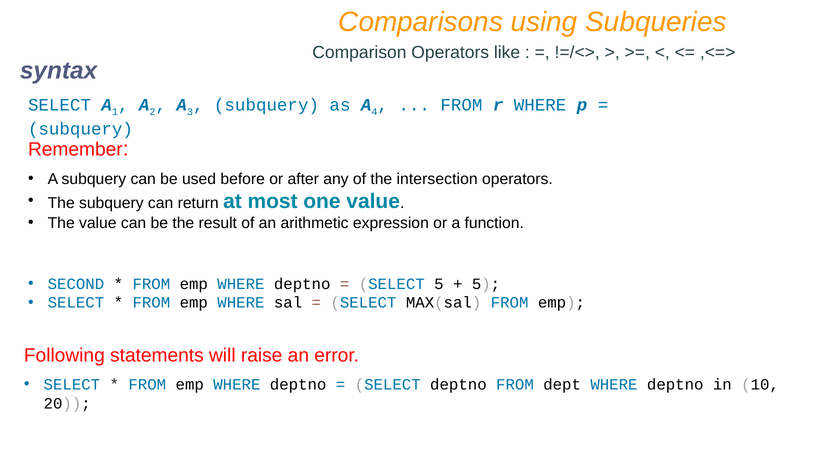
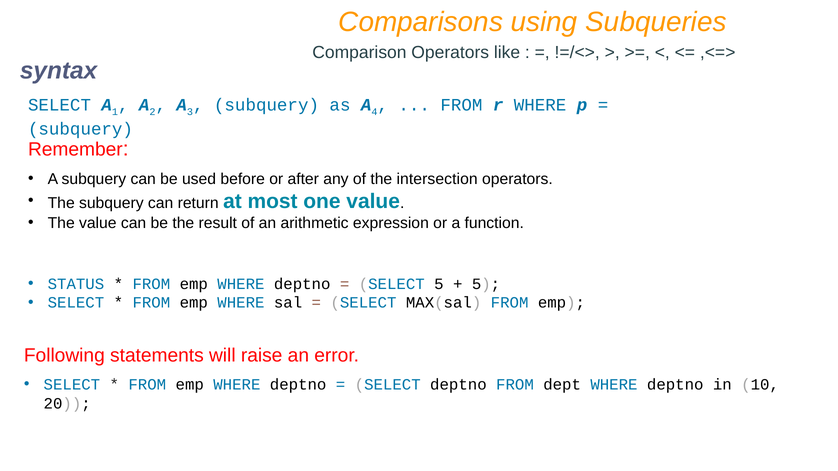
SECOND: SECOND -> STATUS (76, 284)
